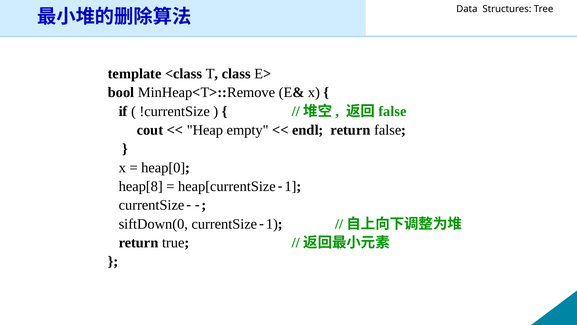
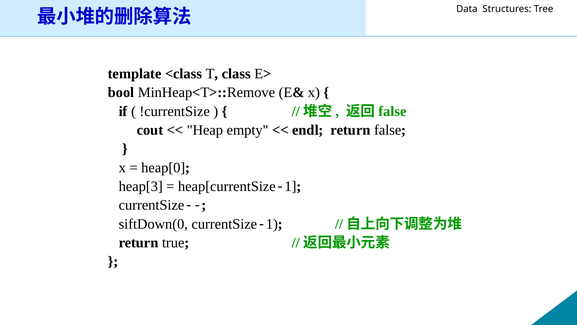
heap[8: heap[8 -> heap[3 (141, 186)
